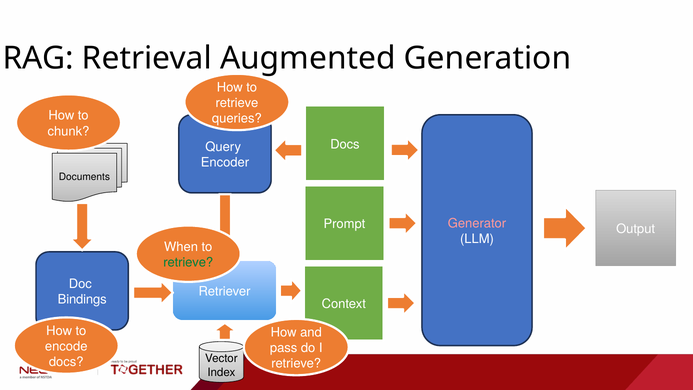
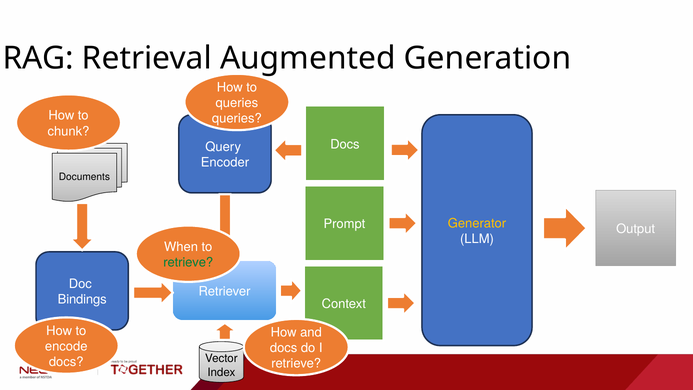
retrieve: retrieve -> queries (237, 103)
Generator colour: pink -> yellow (477, 223)
pass: pass -> docs (284, 348)
